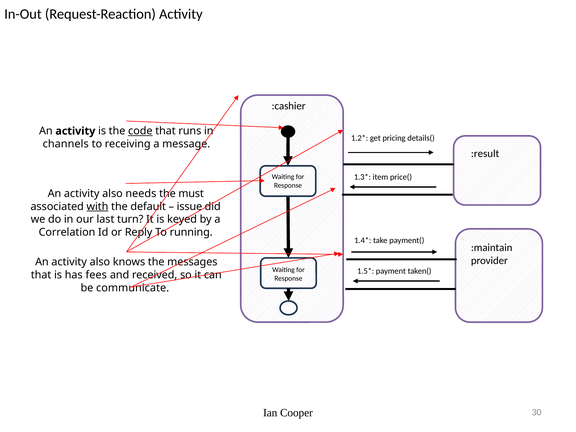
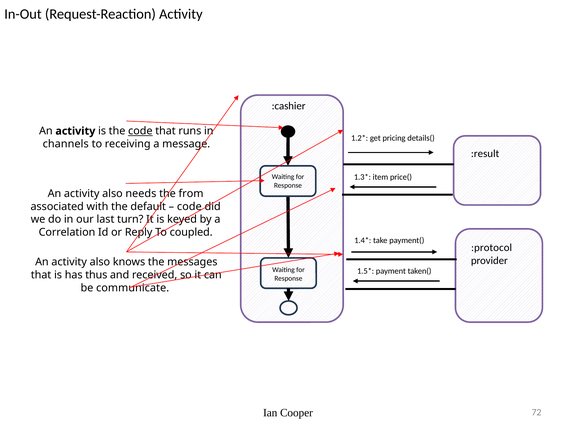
must: must -> from (191, 194)
with underline: present -> none (97, 206)
issue: issue -> code (189, 206)
running: running -> coupled (191, 232)
:maintain: :maintain -> :protocol (492, 248)
fees: fees -> thus (96, 275)
30: 30 -> 72 (537, 412)
